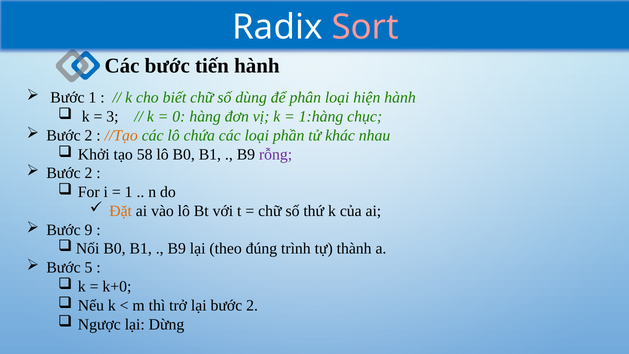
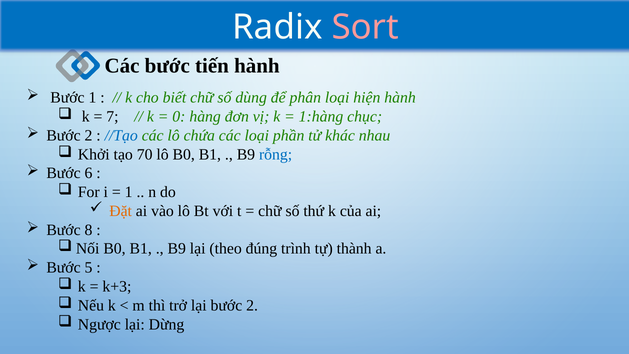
3: 3 -> 7 (112, 117)
//Tạo colour: orange -> blue (121, 135)
58: 58 -> 70 (145, 154)
rỗng colour: purple -> blue (276, 154)
2: 2 -> 6 (89, 173)
9: 9 -> 8 (89, 230)
k+0: k+0 -> k+3 (117, 286)
